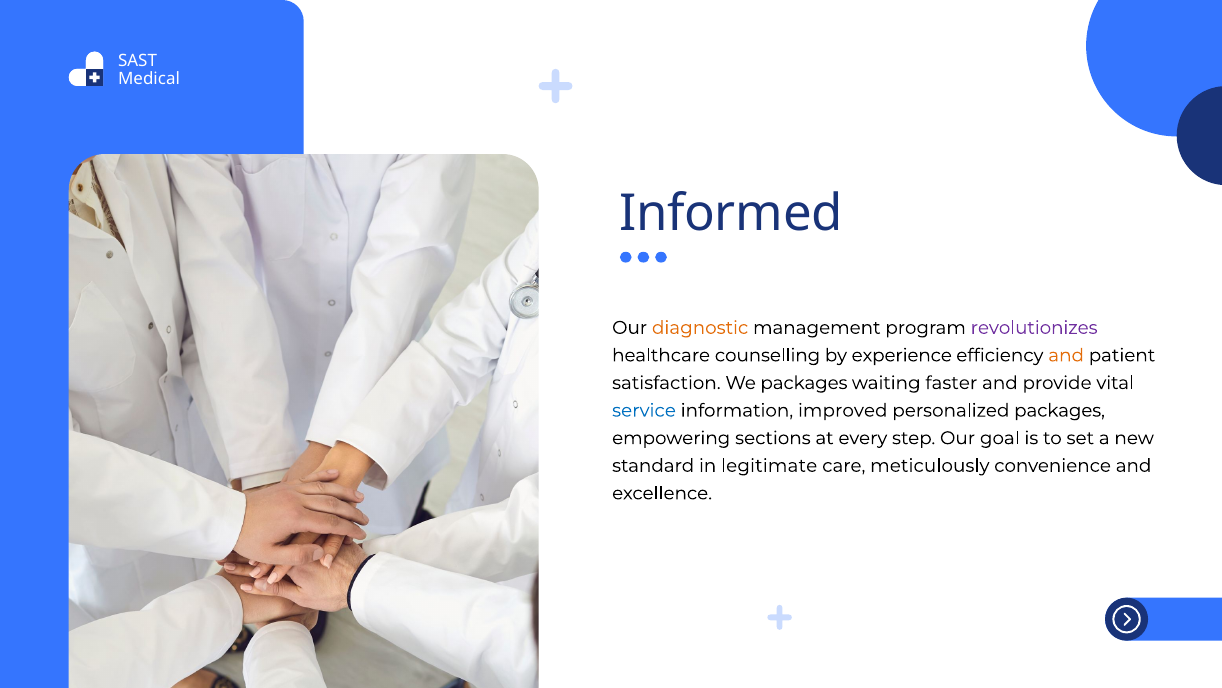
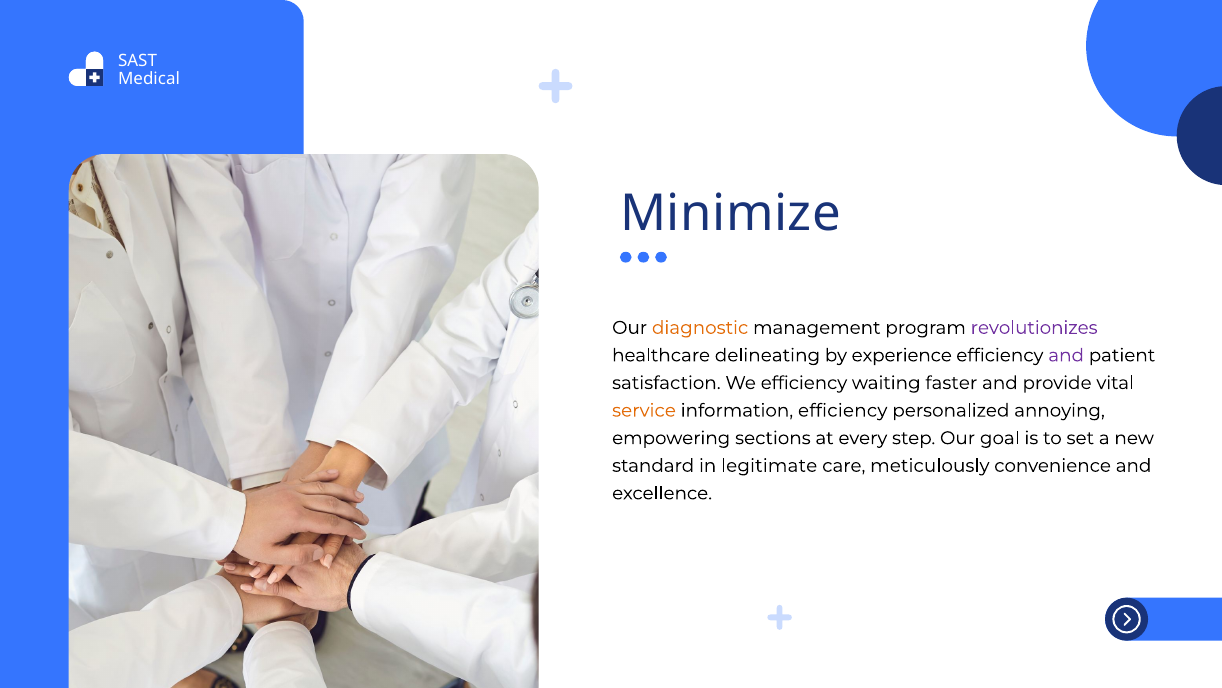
Informed: Informed -> Minimize (731, 213)
counselling: counselling -> delineating (767, 355)
and colour: orange -> purple (1066, 355)
We packages: packages -> efficiency (804, 383)
service colour: blue -> orange (644, 410)
information improved: improved -> efficiency (843, 410)
personalized packages: packages -> annoying (1059, 410)
